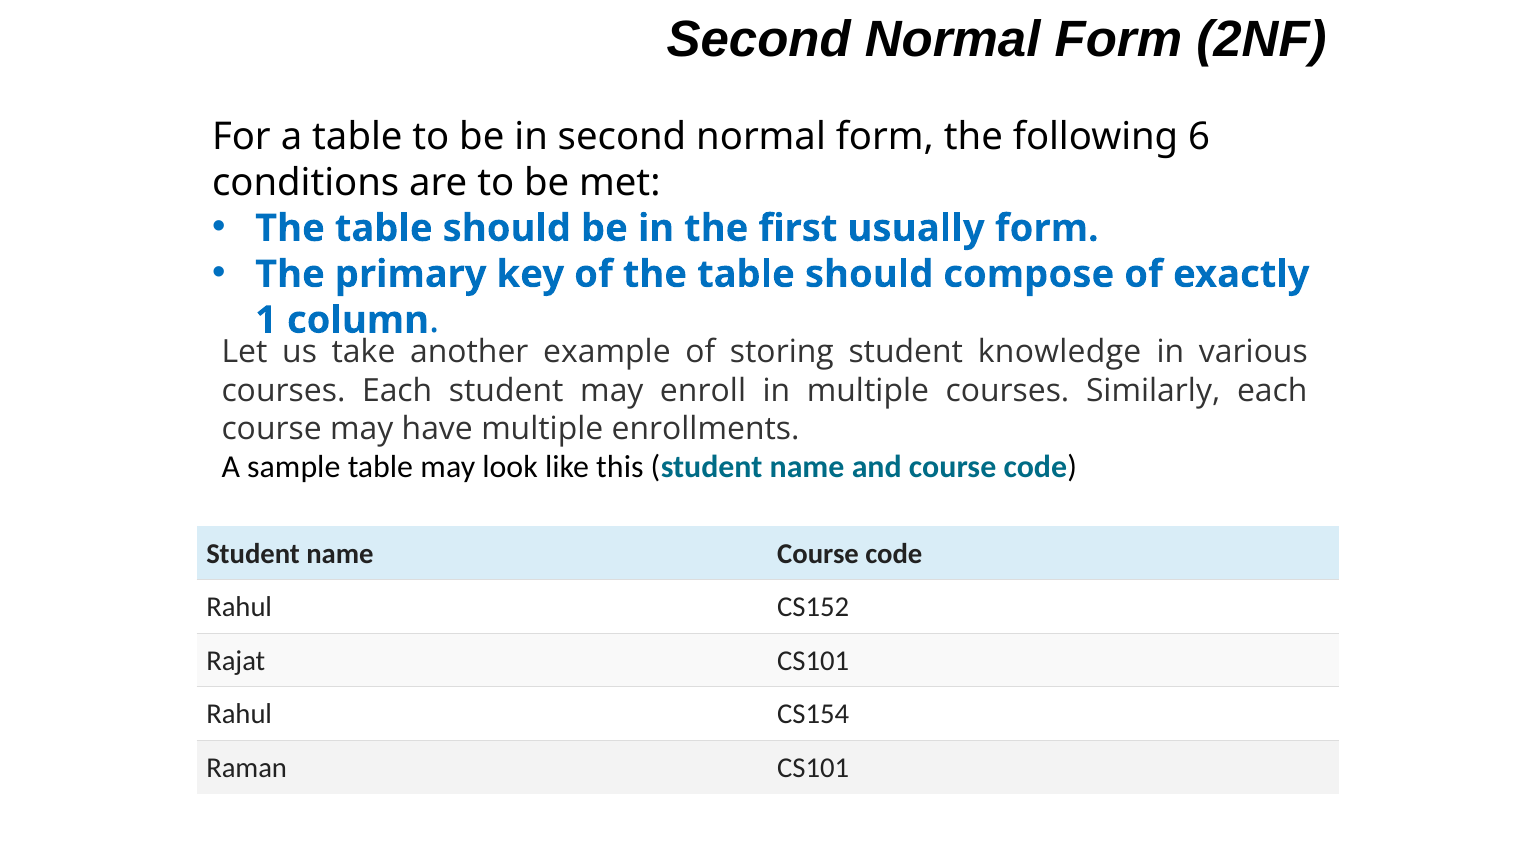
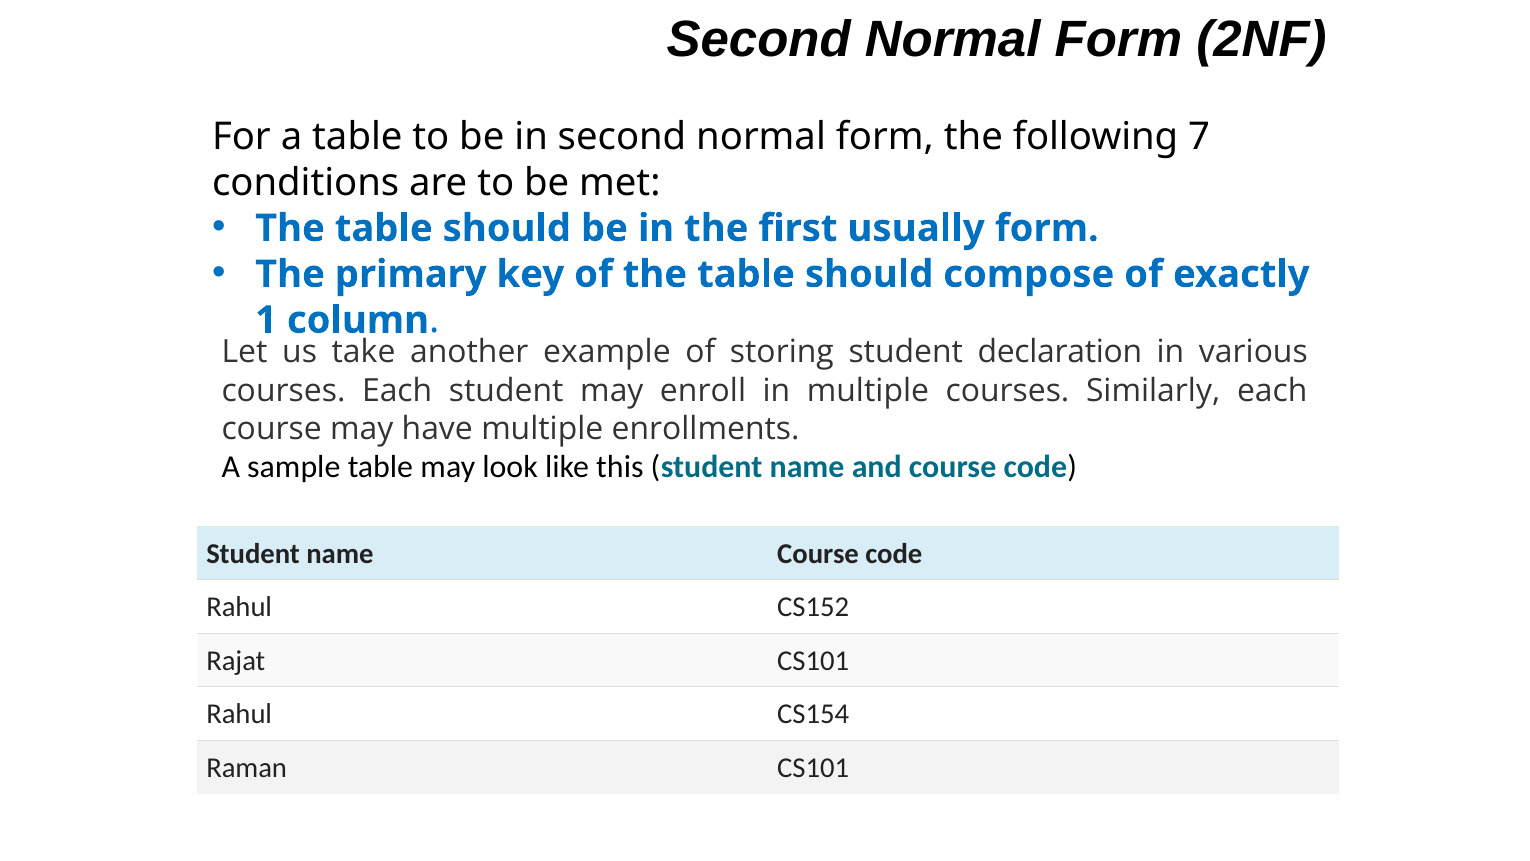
6: 6 -> 7 (1199, 136)
knowledge: knowledge -> declaration (1060, 352)
